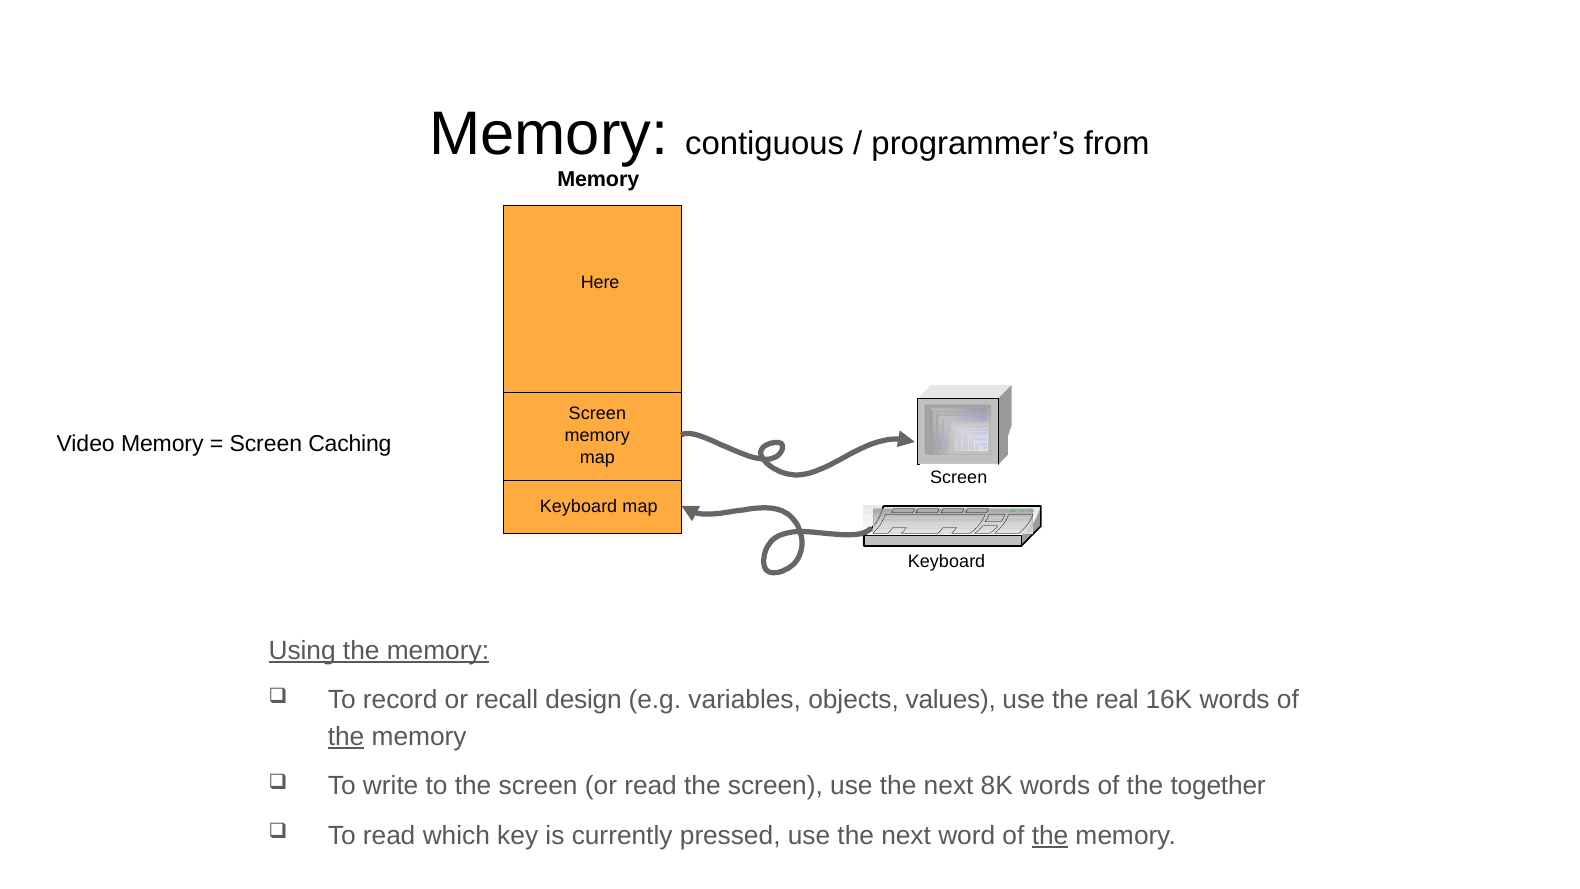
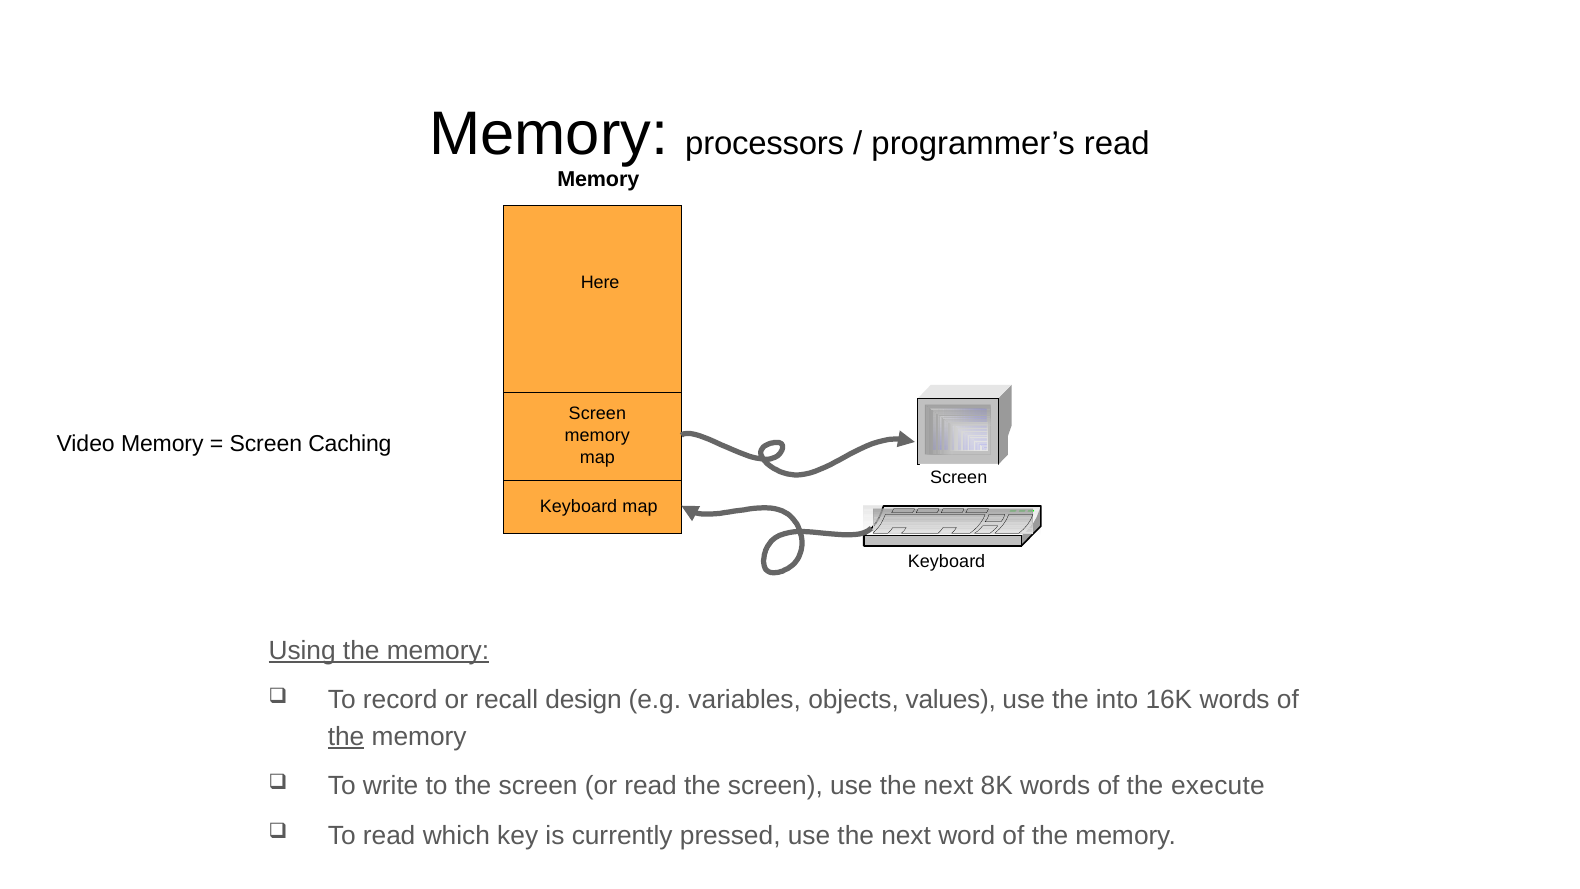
contiguous: contiguous -> processors (765, 143)
programmer’s from: from -> read (1117, 143)
real: real -> into (1117, 700)
together: together -> execute (1218, 786)
the underline: present -> none (1050, 835)
